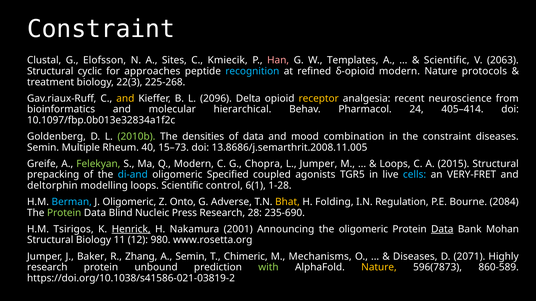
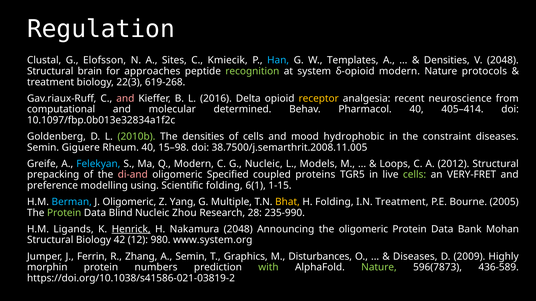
Constraint: Constraint -> Regulation (101, 29)
Han colour: pink -> light blue (278, 60)
Scientific: Scientific -> Densities (447, 60)
V 2063: 2063 -> 2048 (503, 60)
cyclic: cyclic -> brain (90, 71)
recognition colour: light blue -> light green (252, 71)
refined: refined -> system (314, 71)
225-268: 225-268 -> 619-268 (165, 82)
and colour: yellow -> pink (125, 99)
2096: 2096 -> 2016 (216, 99)
bioinformatics: bioinformatics -> computational (61, 109)
hierarchical: hierarchical -> determined (243, 109)
Pharmacol 24: 24 -> 40 (417, 109)
of data: data -> cells (253, 137)
combination: combination -> hydrophobic (354, 137)
Multiple: Multiple -> Giguere (81, 148)
15–73: 15–73 -> 15–98 (174, 148)
13.8686/j.semarthrit.2008.11.005: 13.8686/j.semarthrit.2008.11.005 -> 38.7500/j.semarthrit.2008.11.005 (289, 148)
Felekyan colour: light green -> light blue (98, 164)
G Chopra: Chopra -> Nucleic (264, 164)
L Jumper: Jumper -> Models (318, 164)
2015: 2015 -> 2012 (454, 164)
di-and colour: light blue -> pink (133, 175)
agonists: agonists -> proteins (315, 175)
cells colour: light blue -> light green (415, 175)
deltorphin: deltorphin -> preference (52, 186)
modelling loops: loops -> using (145, 186)
Scientific control: control -> folding (224, 186)
1-28: 1-28 -> 1-15 (280, 186)
Onto: Onto -> Yang (183, 202)
Adverse: Adverse -> Multiple (231, 202)
I.N Regulation: Regulation -> Treatment (402, 202)
2084: 2084 -> 2005 (504, 202)
Press: Press -> Zhou (184, 213)
235-690: 235-690 -> 235-990 (285, 213)
Tsirigos: Tsirigos -> Ligands (74, 230)
Nakamura 2001: 2001 -> 2048 (238, 230)
Data underline: present -> none (442, 230)
11: 11 -> 42 (119, 240)
www.rosetta.org: www.rosetta.org -> www.system.org (213, 240)
Baker: Baker -> Ferrin (92, 257)
Chimeric: Chimeric -> Graphics (246, 257)
Mechanisms: Mechanisms -> Disturbances (320, 257)
2071: 2071 -> 2009 (469, 257)
research: research -> morphin (47, 268)
unbound: unbound -> numbers (156, 268)
Nature colour: yellow -> light green (379, 268)
860-589: 860-589 -> 436-589 (499, 268)
